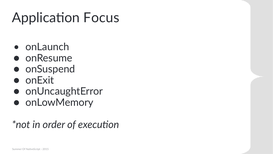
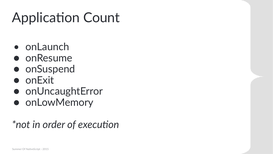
Focus: Focus -> Count (102, 18)
